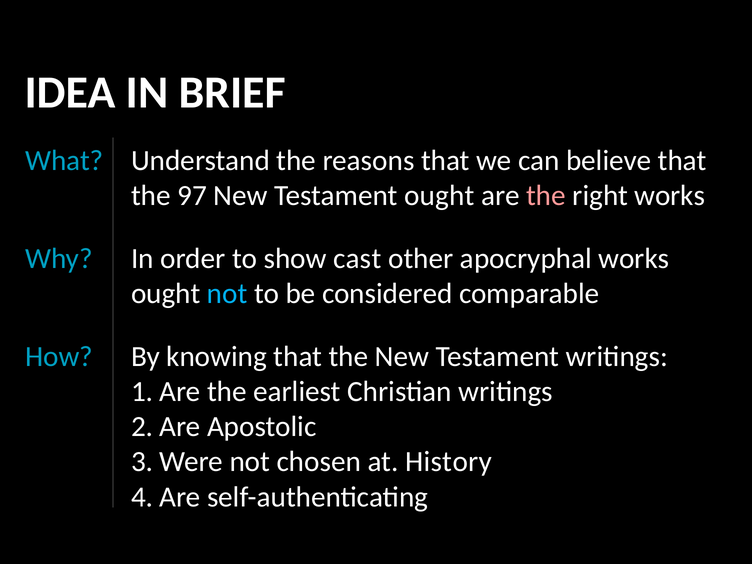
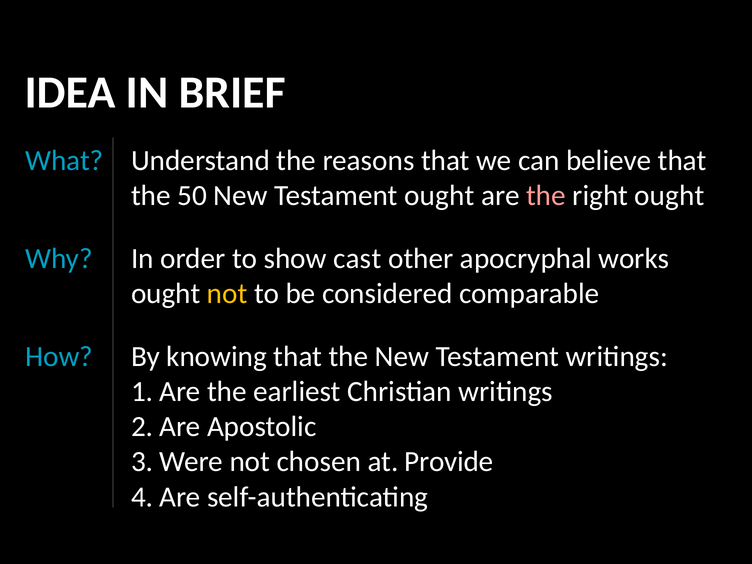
97: 97 -> 50 (192, 196)
right works: works -> ought (670, 196)
not colour: light blue -> yellow (227, 294)
History: History -> Provide (449, 462)
